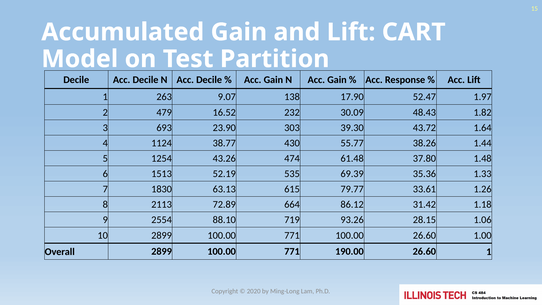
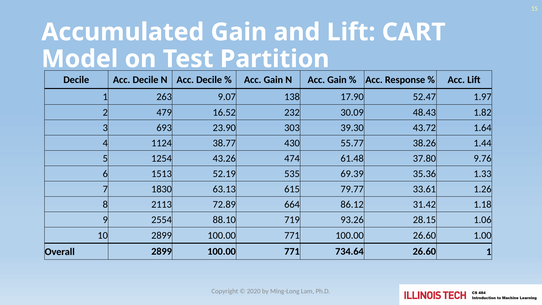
1.48: 1.48 -> 9.76 (483, 158)
190.00: 190.00 -> 734.64 (349, 252)
